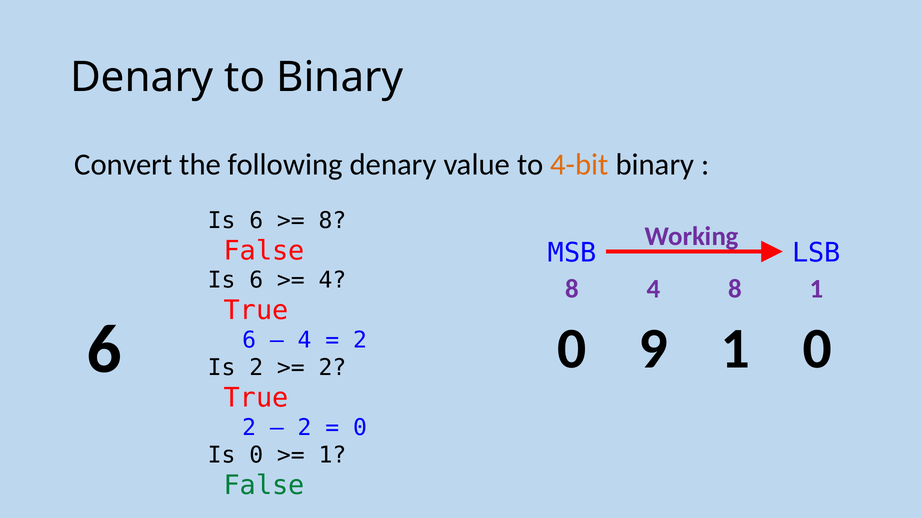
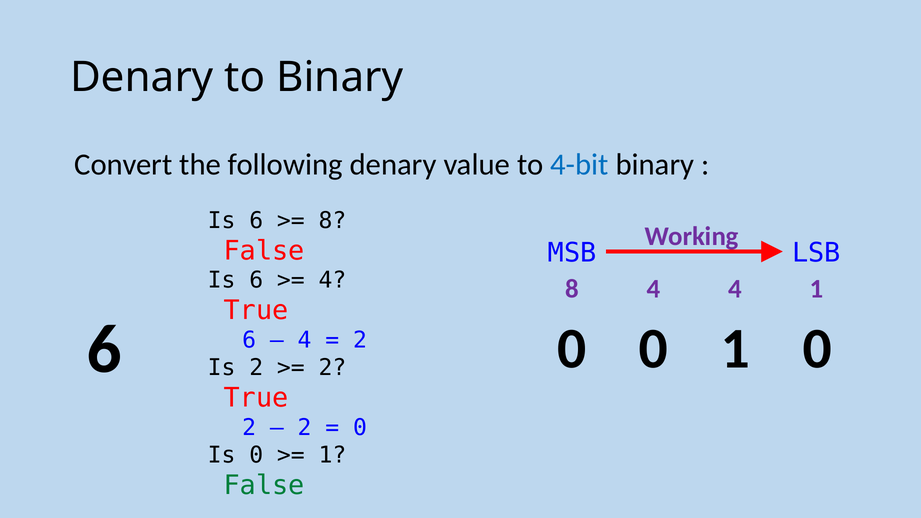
4-bit colour: orange -> blue (579, 164)
4 8: 8 -> 4 (735, 289)
0 9: 9 -> 0 (653, 349)
